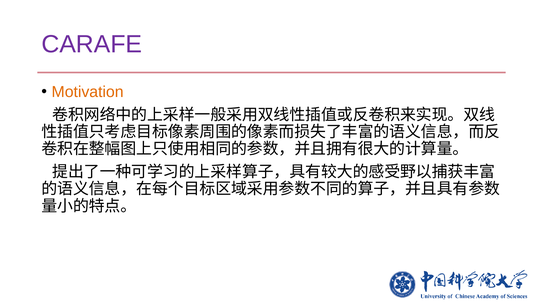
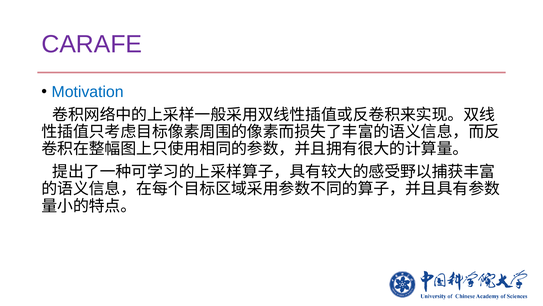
Motivation colour: orange -> blue (88, 92)
